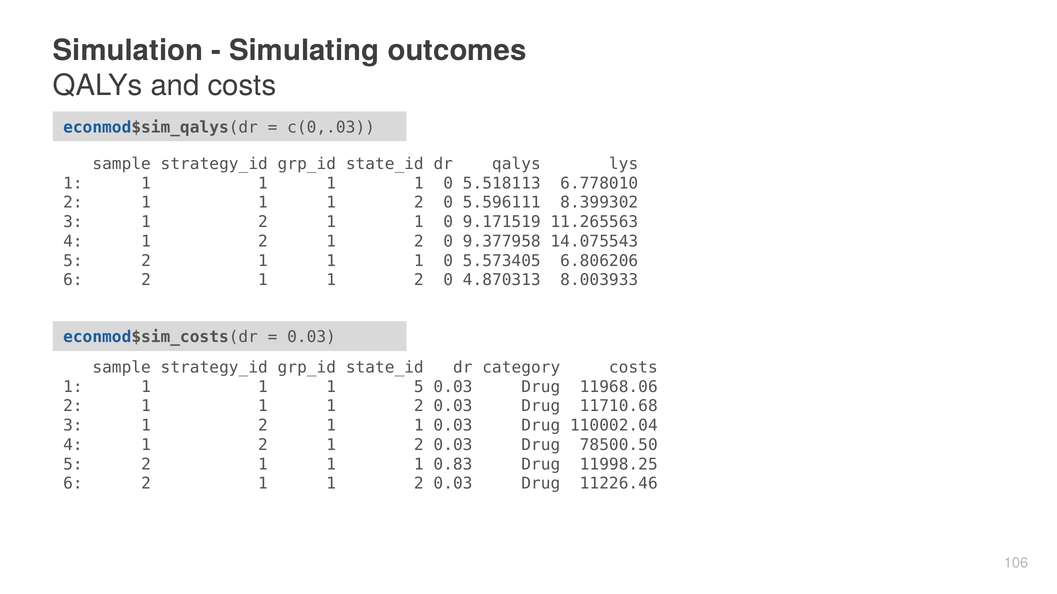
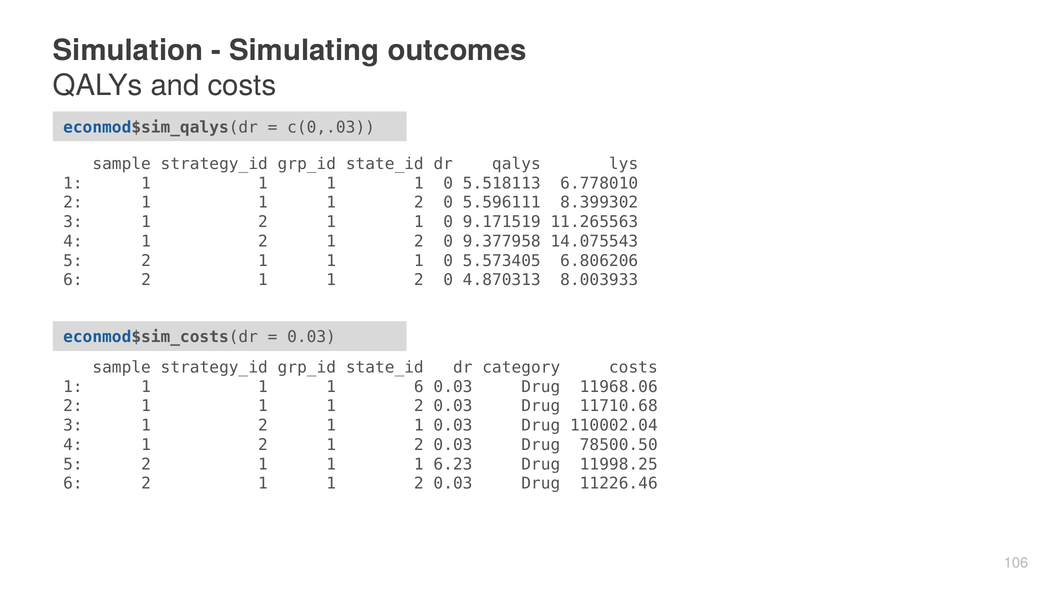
1 5: 5 -> 6 (419, 387)
0.83: 0.83 -> 6.23 (453, 465)
